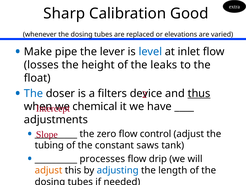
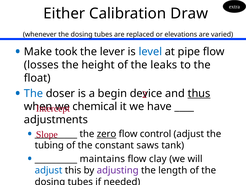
Sharp: Sharp -> Either (64, 14)
Good: Good -> Draw (189, 14)
pipe: pipe -> took (66, 52)
inlet: inlet -> pipe (189, 52)
filters: filters -> begin (112, 93)
zero underline: none -> present (107, 134)
processes: processes -> maintains (102, 158)
drip: drip -> clay (158, 158)
adjust colour: orange -> blue (49, 170)
adjusting colour: blue -> purple (118, 170)
